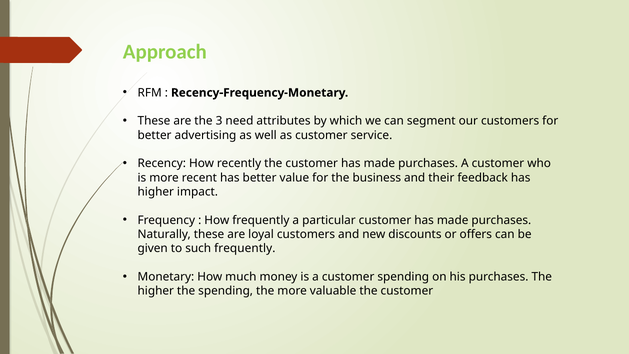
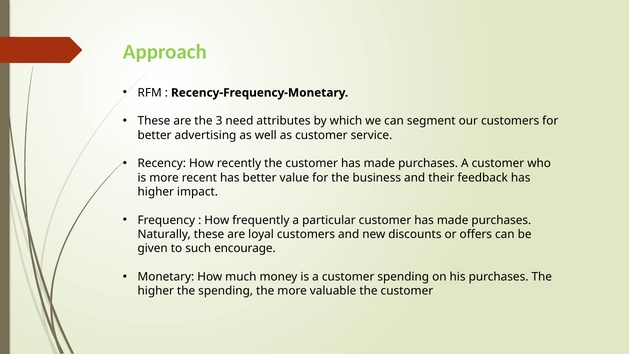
such frequently: frequently -> encourage (245, 248)
